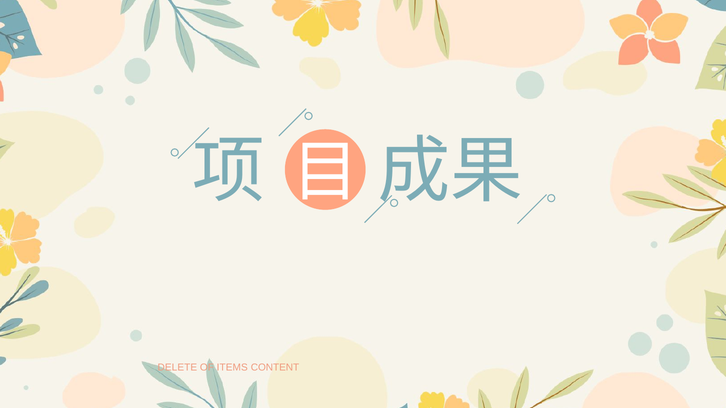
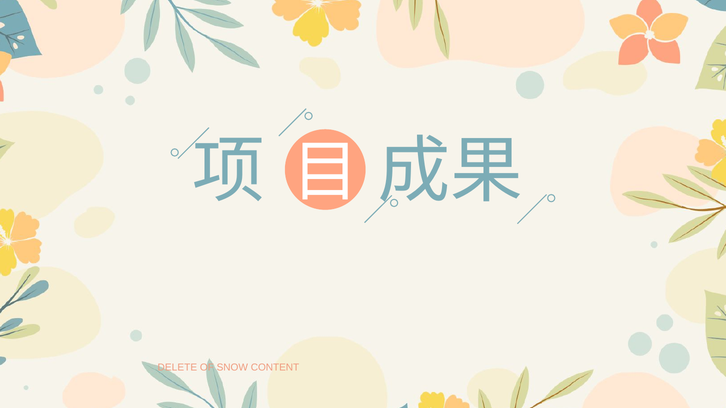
ITEMS: ITEMS -> SNOW (232, 368)
